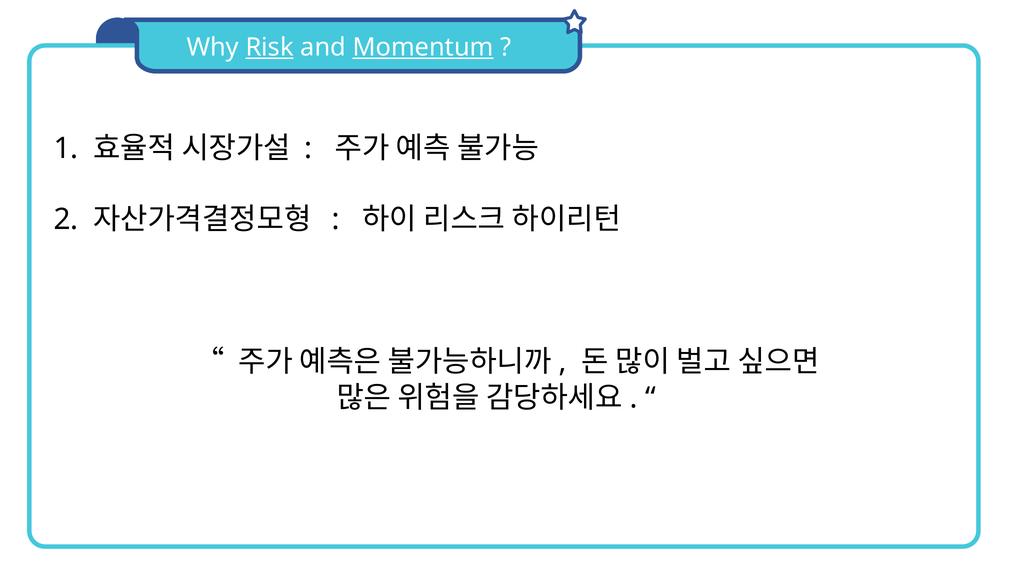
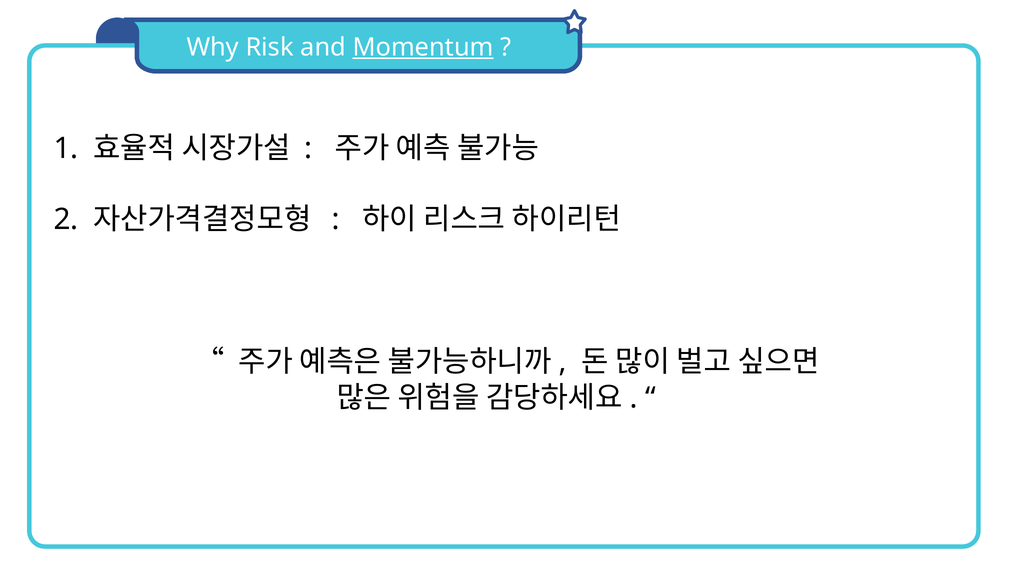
Risk underline: present -> none (270, 47)
